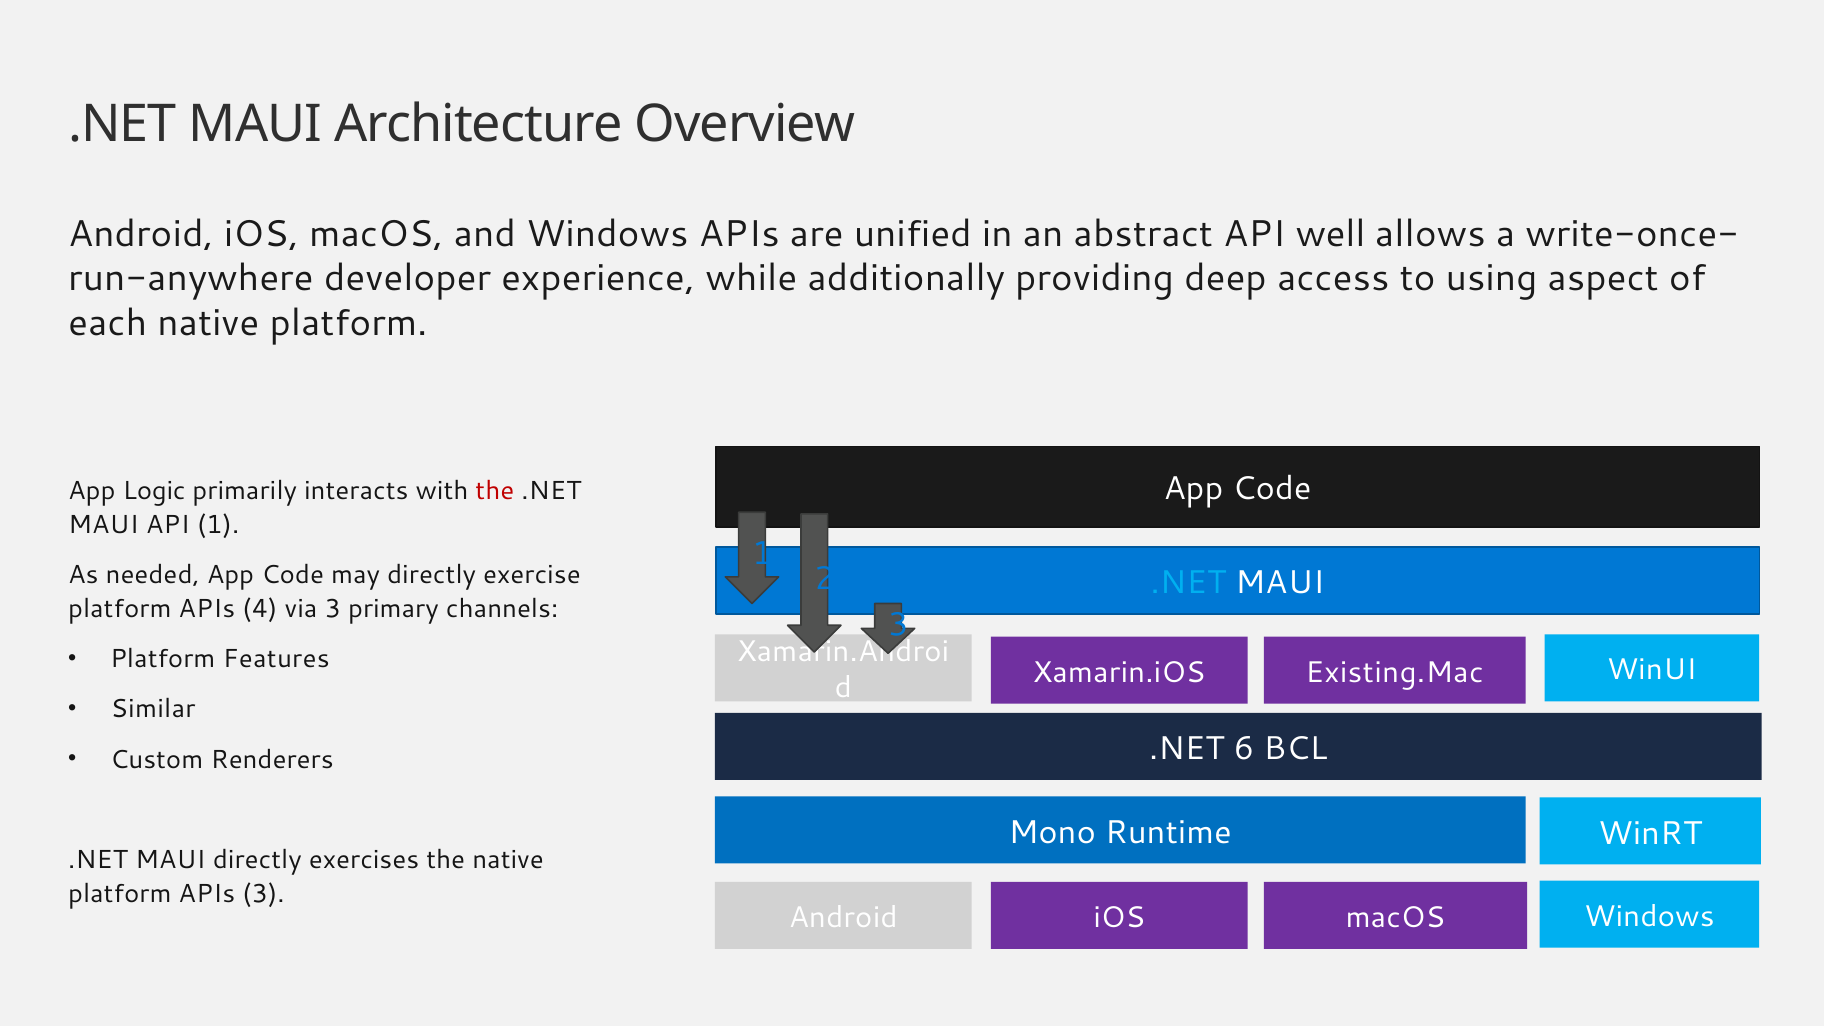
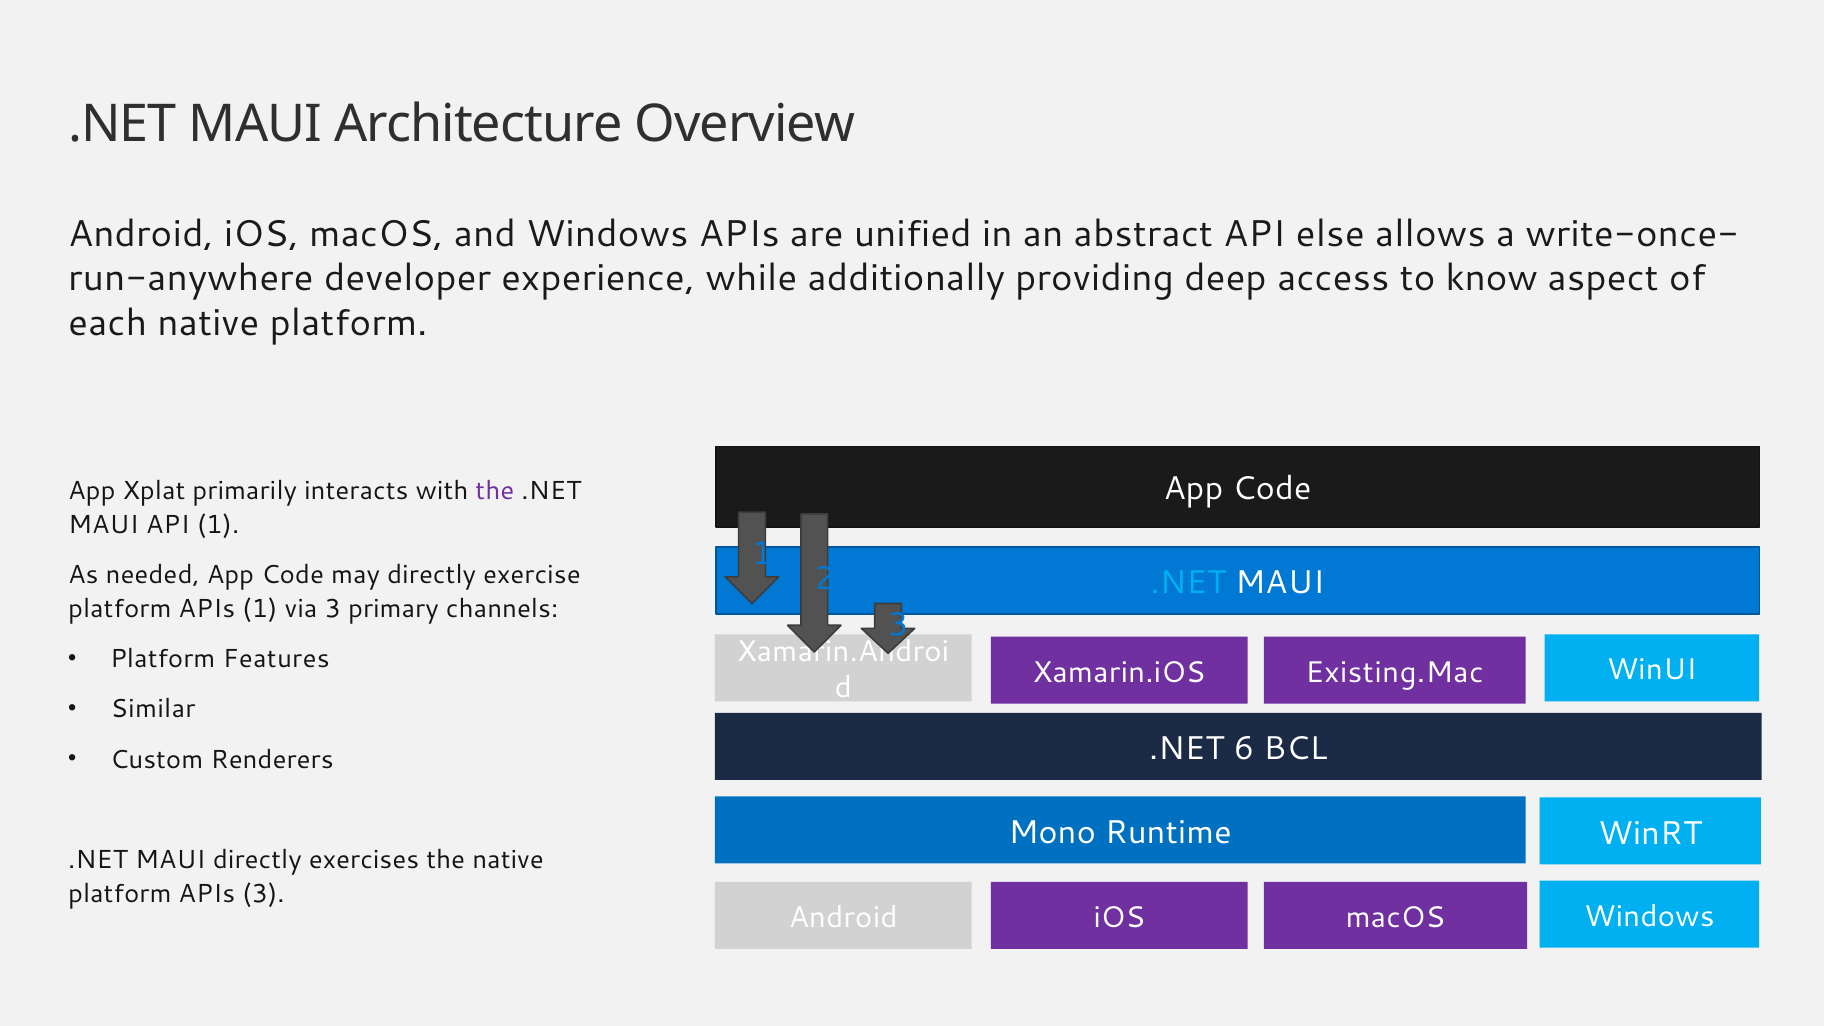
well: well -> else (1330, 234)
using: using -> know (1492, 279)
Logic: Logic -> Xplat (154, 491)
the colour: red -> purple (495, 491)
APIs 4: 4 -> 1 (260, 609)
